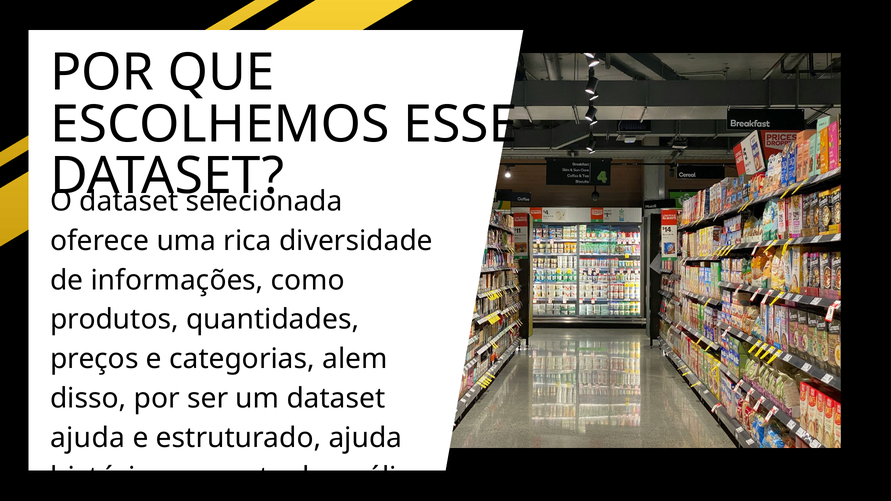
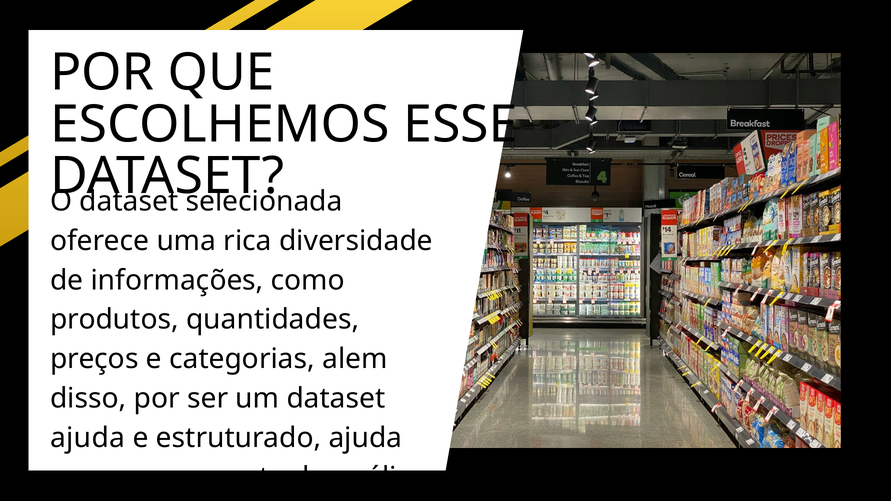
histórico: histórico -> margem (108, 478)
